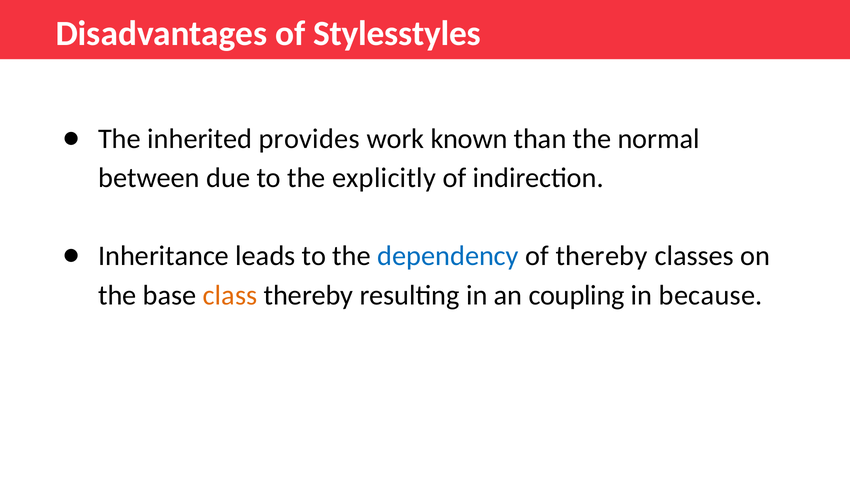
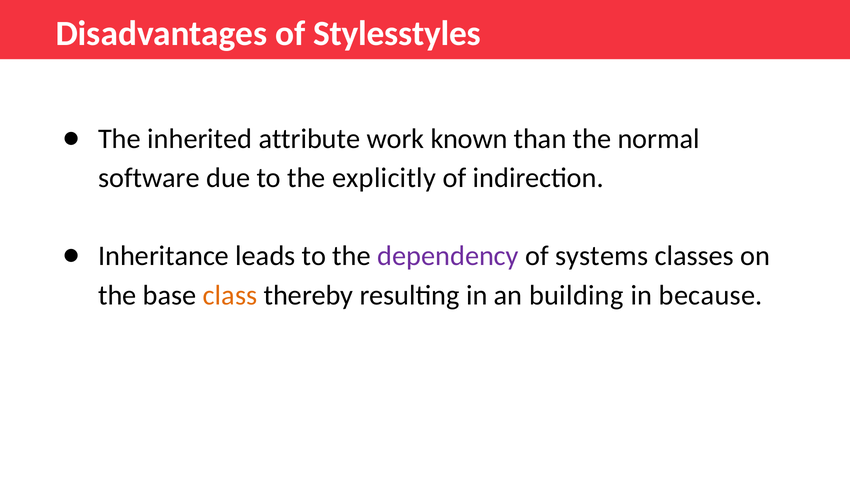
provides: provides -> attribute (309, 139)
between: between -> software (149, 178)
dependency colour: blue -> purple (448, 256)
of thereby: thereby -> systems (602, 256)
coupling: coupling -> building (576, 295)
